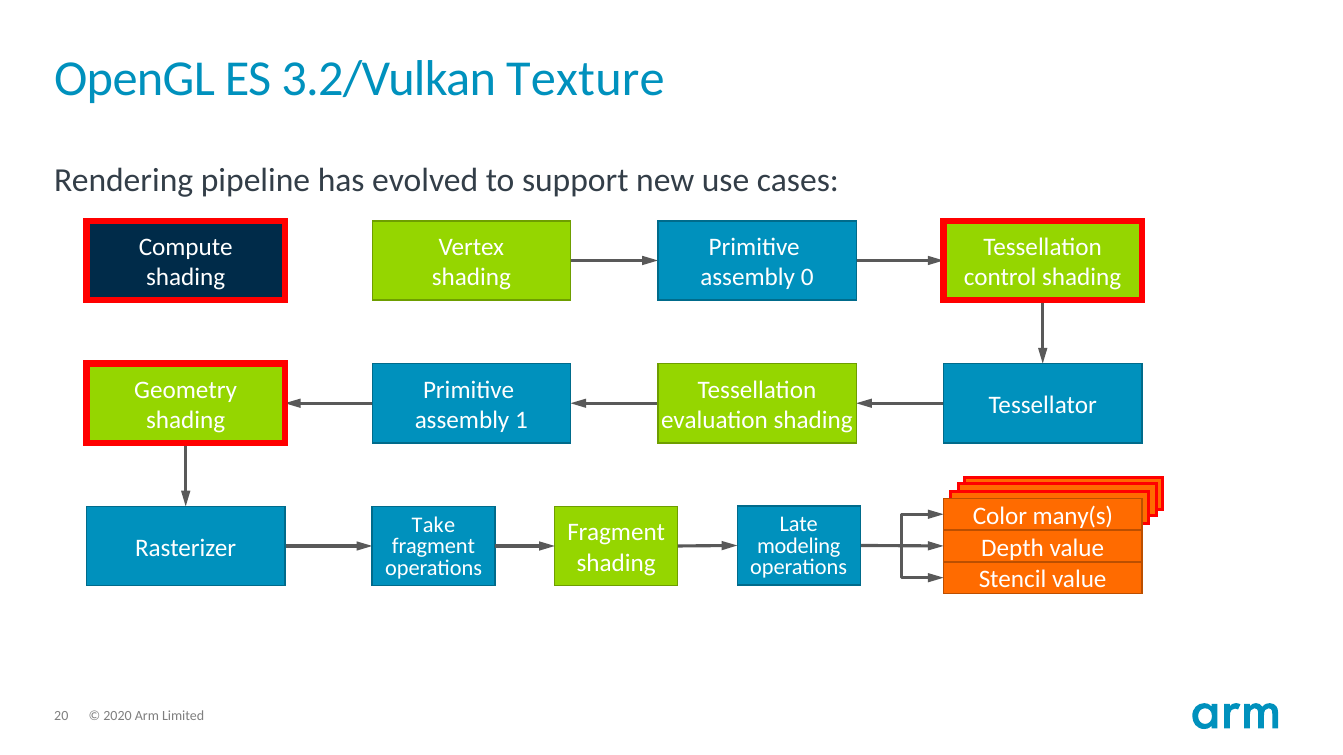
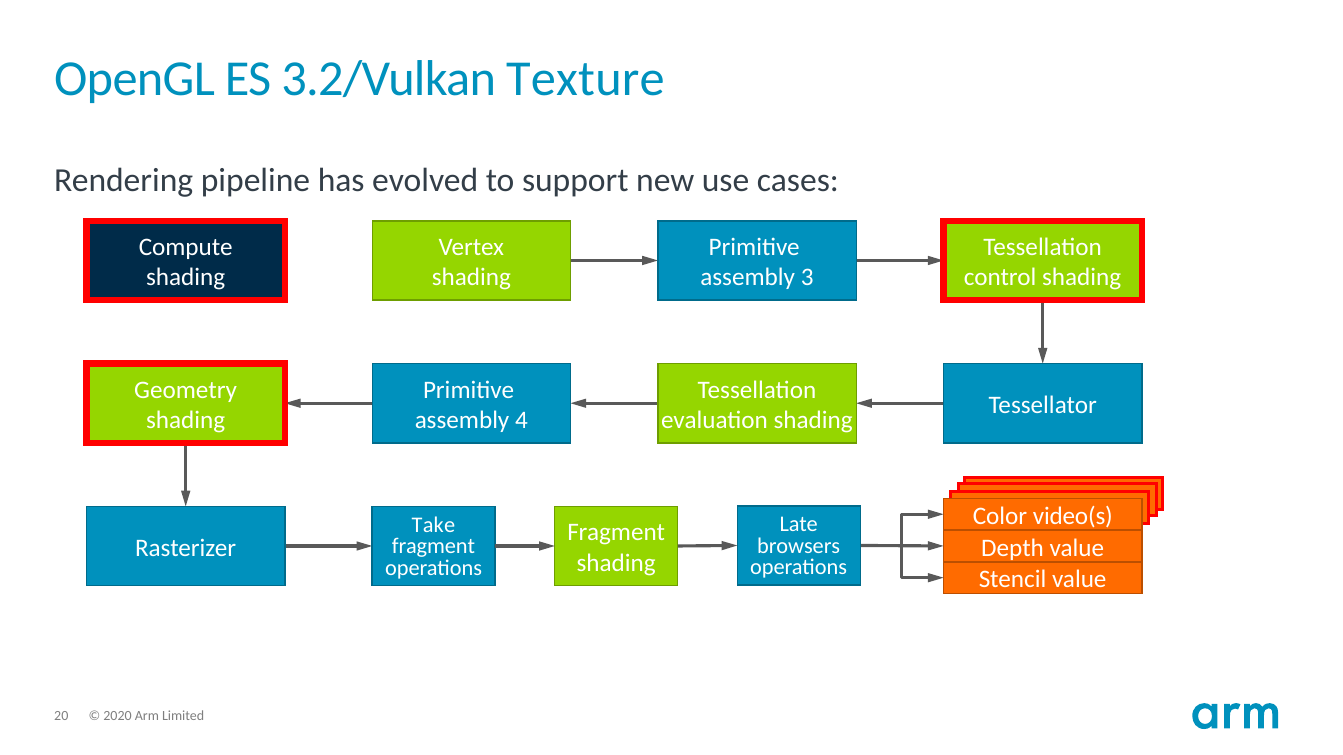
0: 0 -> 3 (807, 277)
1: 1 -> 4 (521, 420)
many(s: many(s -> video(s (1073, 516)
modeling: modeling -> browsers (799, 546)
